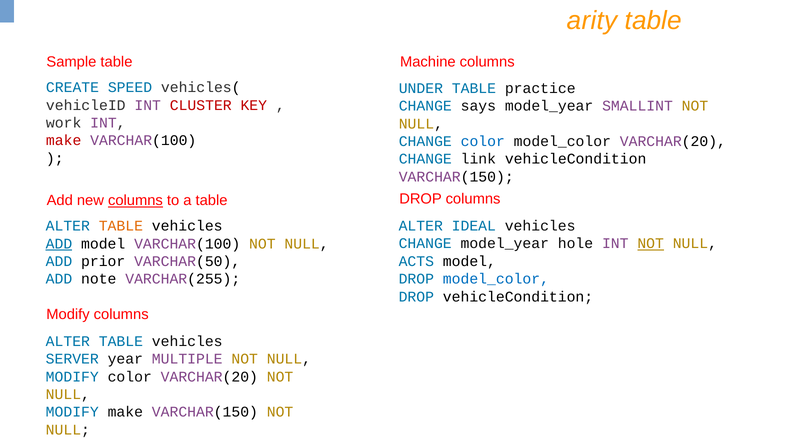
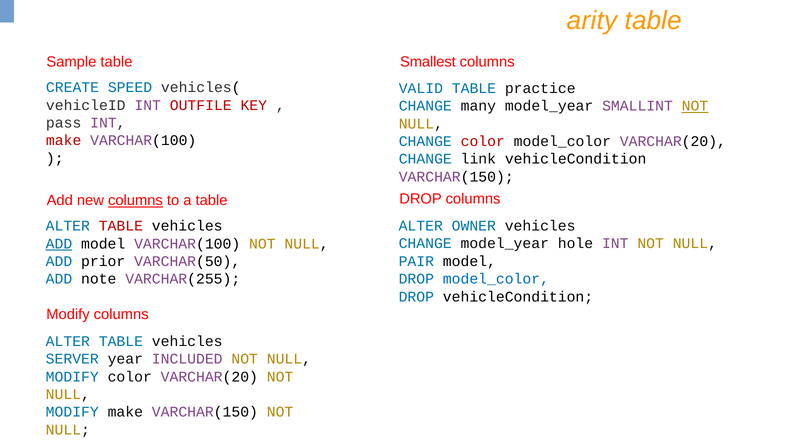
Machine: Machine -> Smallest (428, 62)
UNDER: UNDER -> VALID (421, 88)
CLUSTER: CLUSTER -> OUTFILE (201, 105)
says: says -> many (478, 106)
NOT underline: none -> present (695, 106)
work: work -> pass (64, 123)
color colour: blue -> red (483, 141)
TABLE colour: orange -> red (121, 226)
IDEAL: IDEAL -> OWNER (474, 226)
NOT underline: present -> none (651, 244)
ACTS: ACTS -> PAIR (416, 261)
MULTIPLE: MULTIPLE -> INCLUDED (187, 359)
